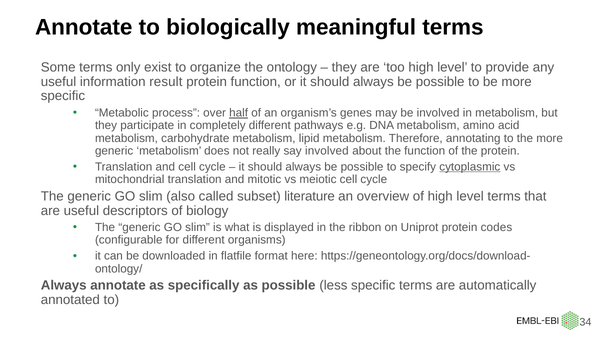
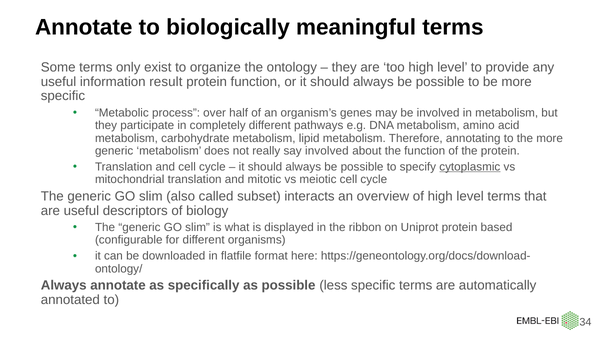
half underline: present -> none (239, 113)
literature: literature -> interacts (310, 196)
codes: codes -> based (496, 227)
